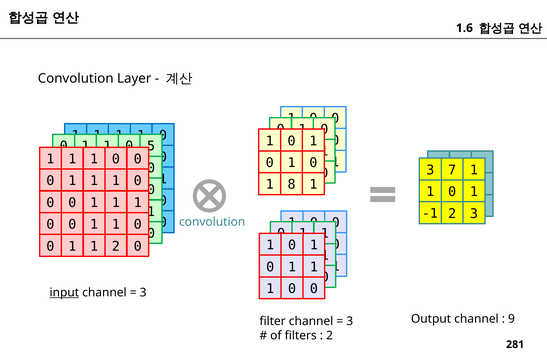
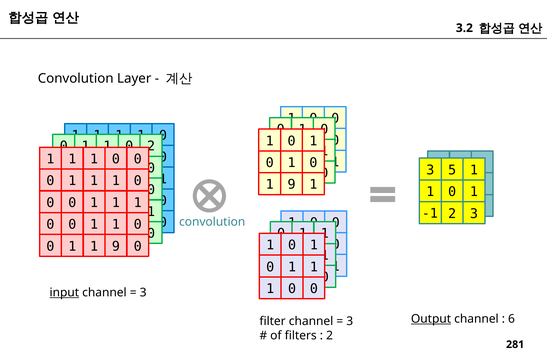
1.6: 1.6 -> 3.2 (464, 28)
5: 5 -> 2 (151, 146)
7: 7 -> 5 (452, 170)
8: 8 -> 9 (292, 185)
1 1 2: 2 -> 9 (116, 247)
Output underline: none -> present (431, 319)
9: 9 -> 6 (511, 319)
